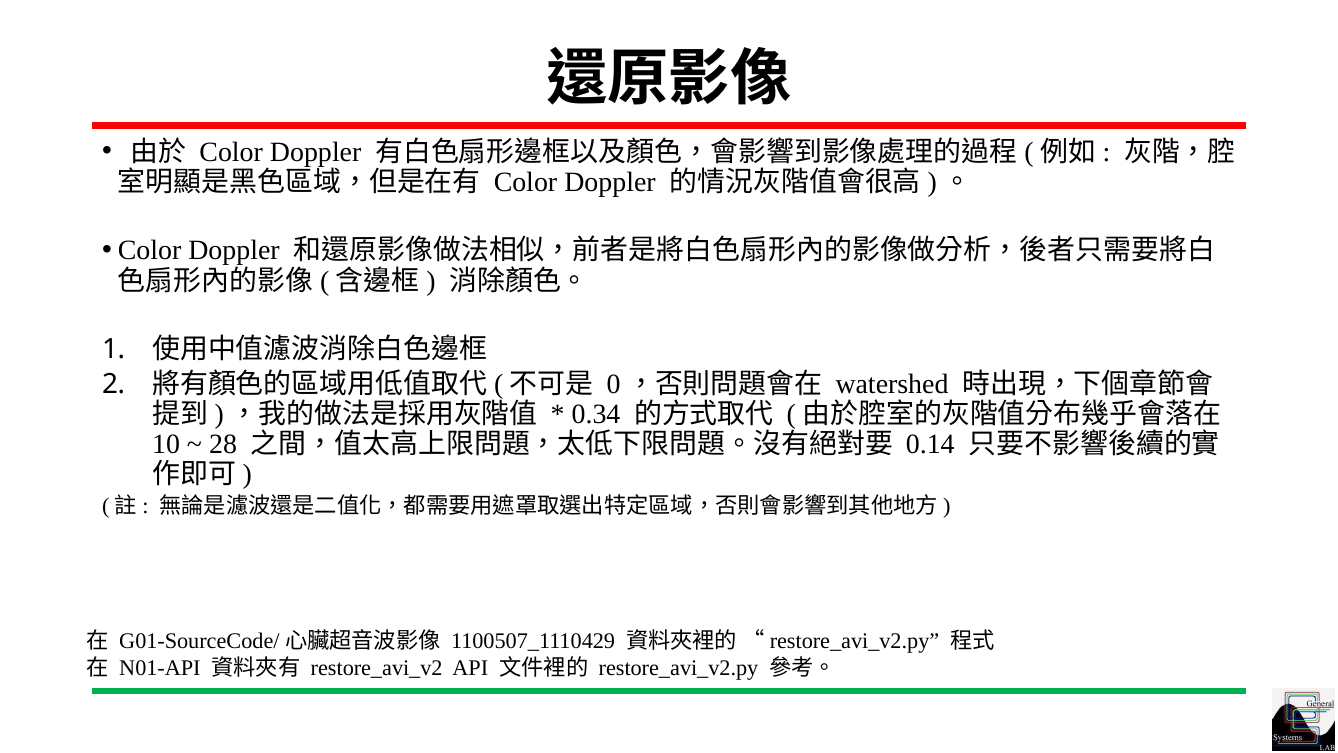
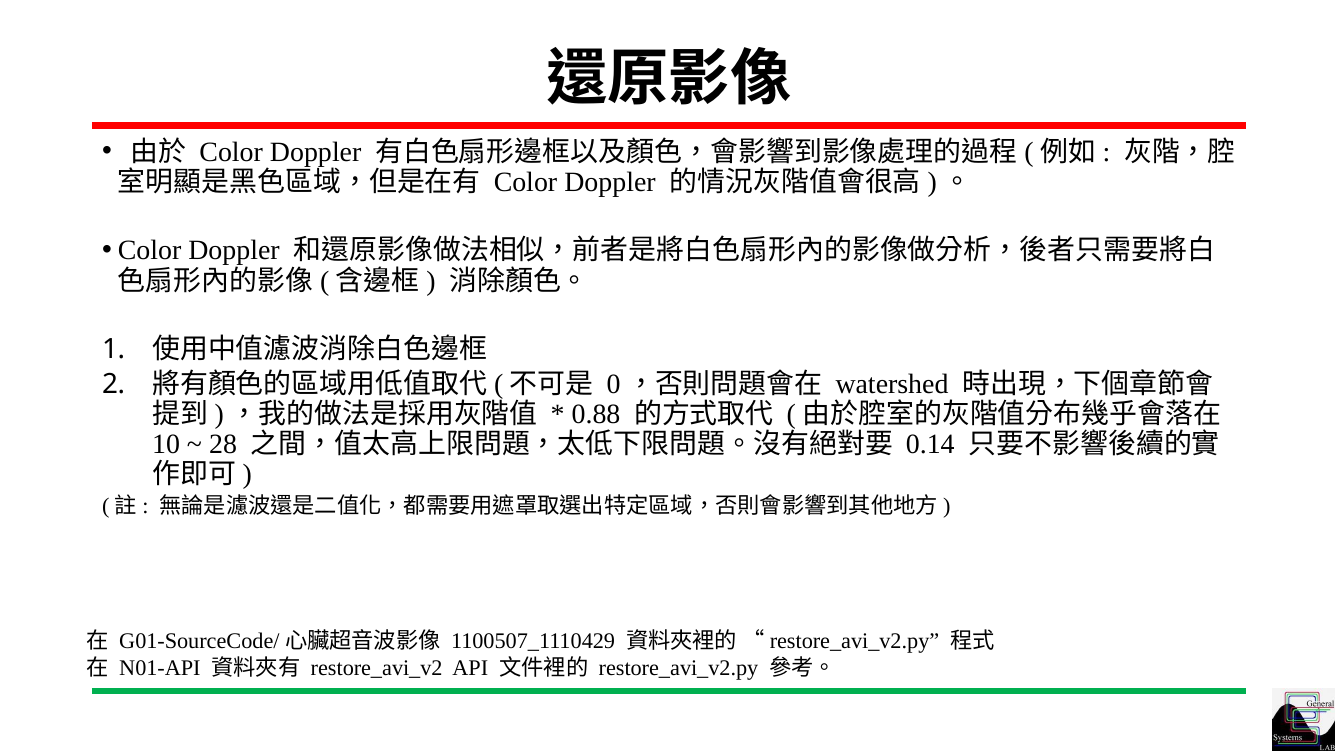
0.34: 0.34 -> 0.88 (596, 414)
